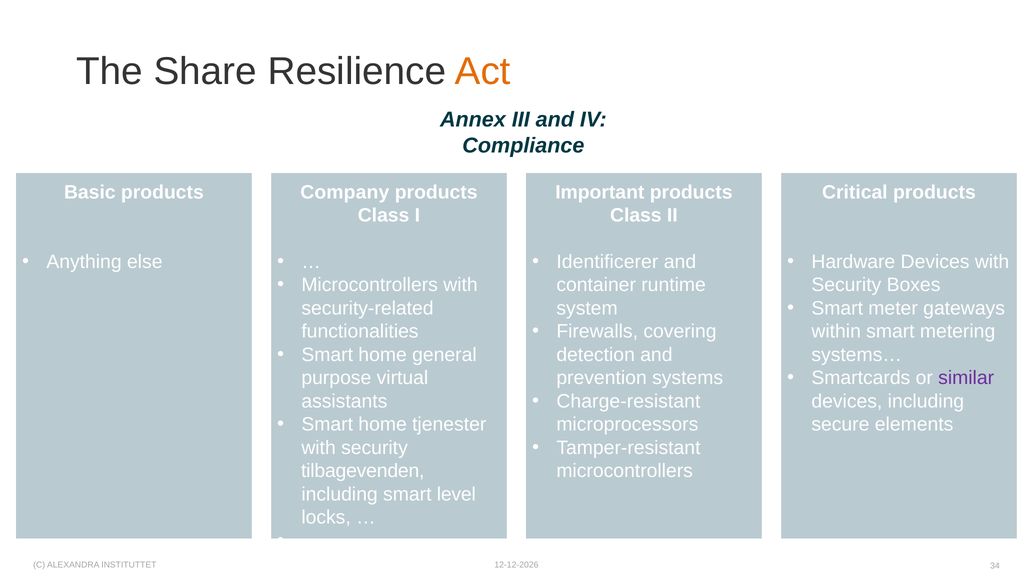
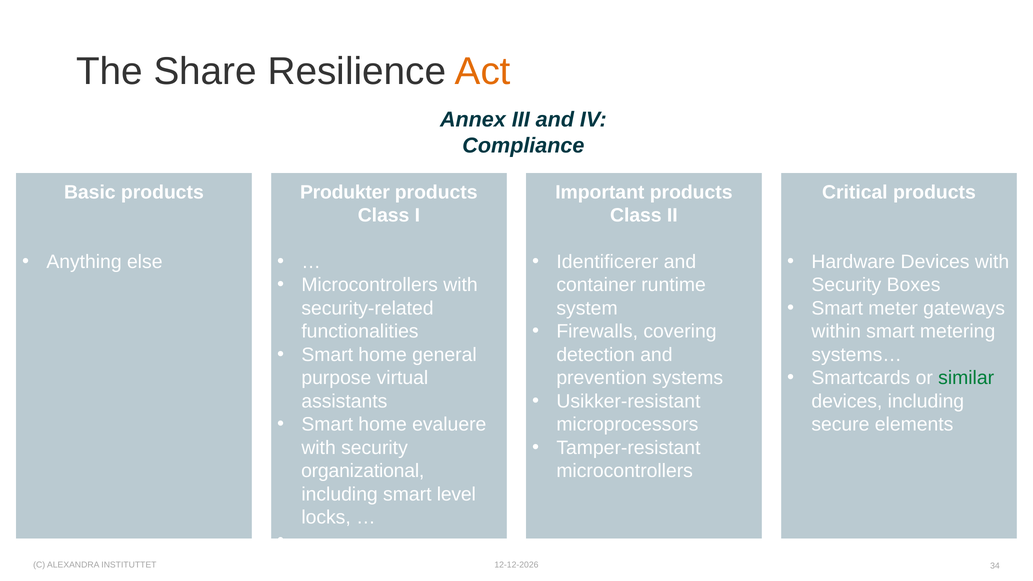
Company: Company -> Produkter (345, 192)
similar colour: purple -> green (966, 378)
Charge-resistant: Charge-resistant -> Usikker-resistant (628, 401)
tjenester: tjenester -> evaluere (449, 425)
tilbagevenden: tilbagevenden -> organizational (363, 471)
